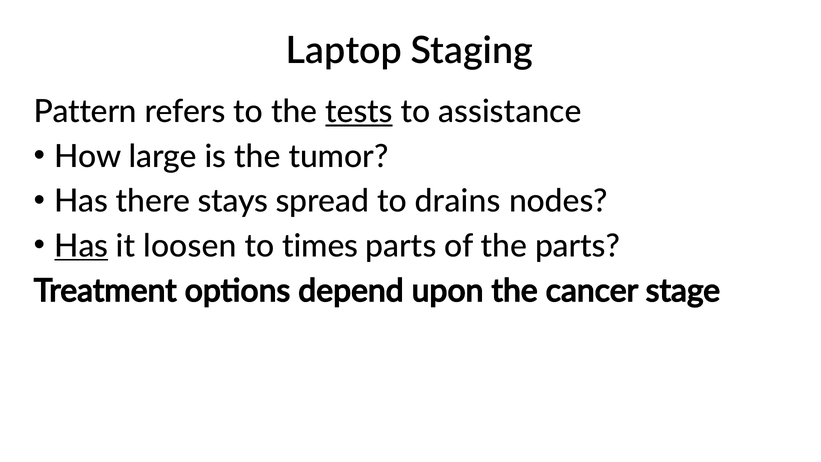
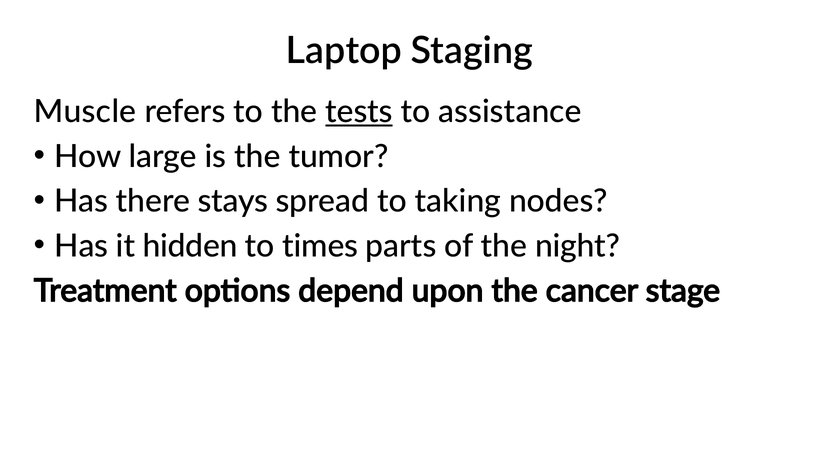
Pattern: Pattern -> Muscle (85, 112)
drains: drains -> taking (458, 201)
Has underline: present -> none (81, 246)
loosen: loosen -> hidden (190, 246)
the parts: parts -> night (578, 246)
